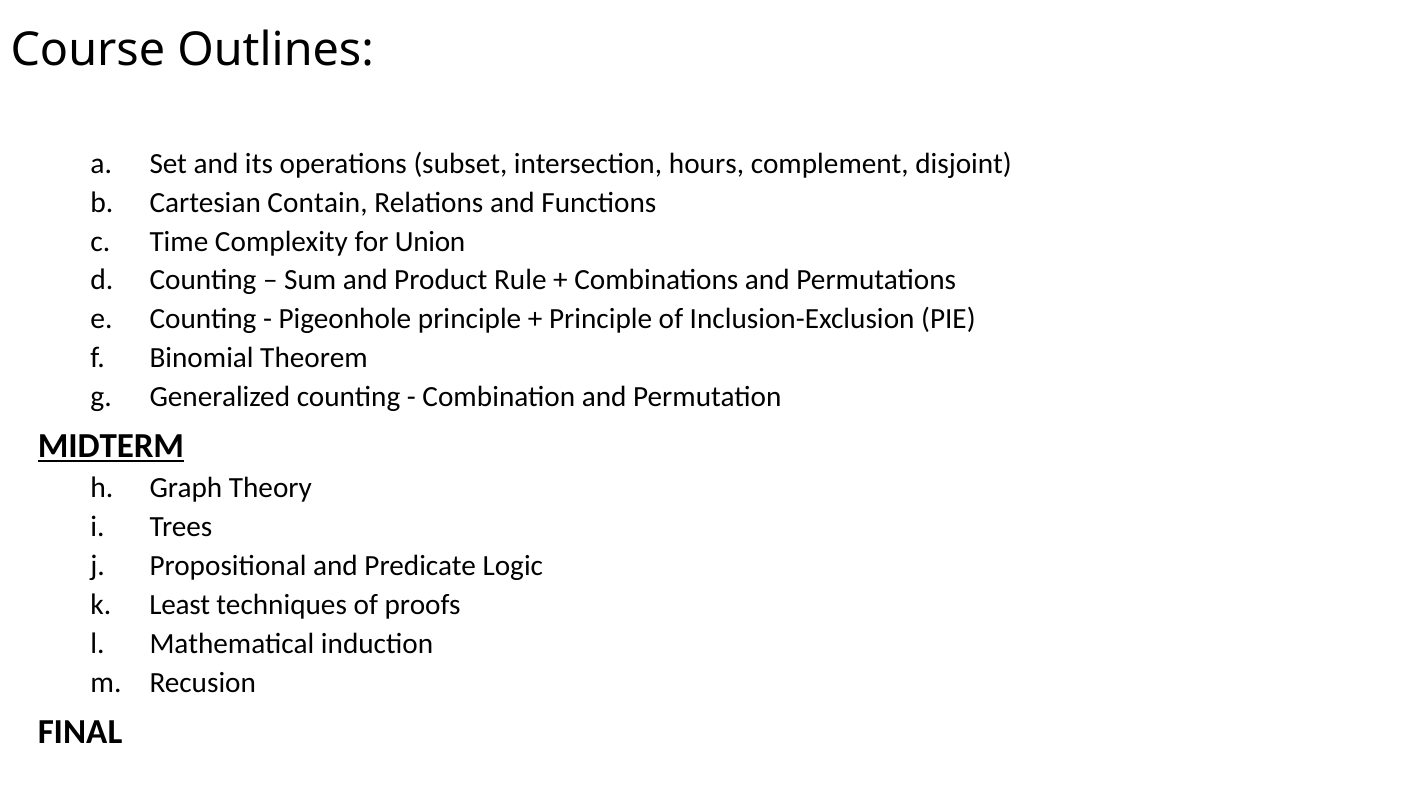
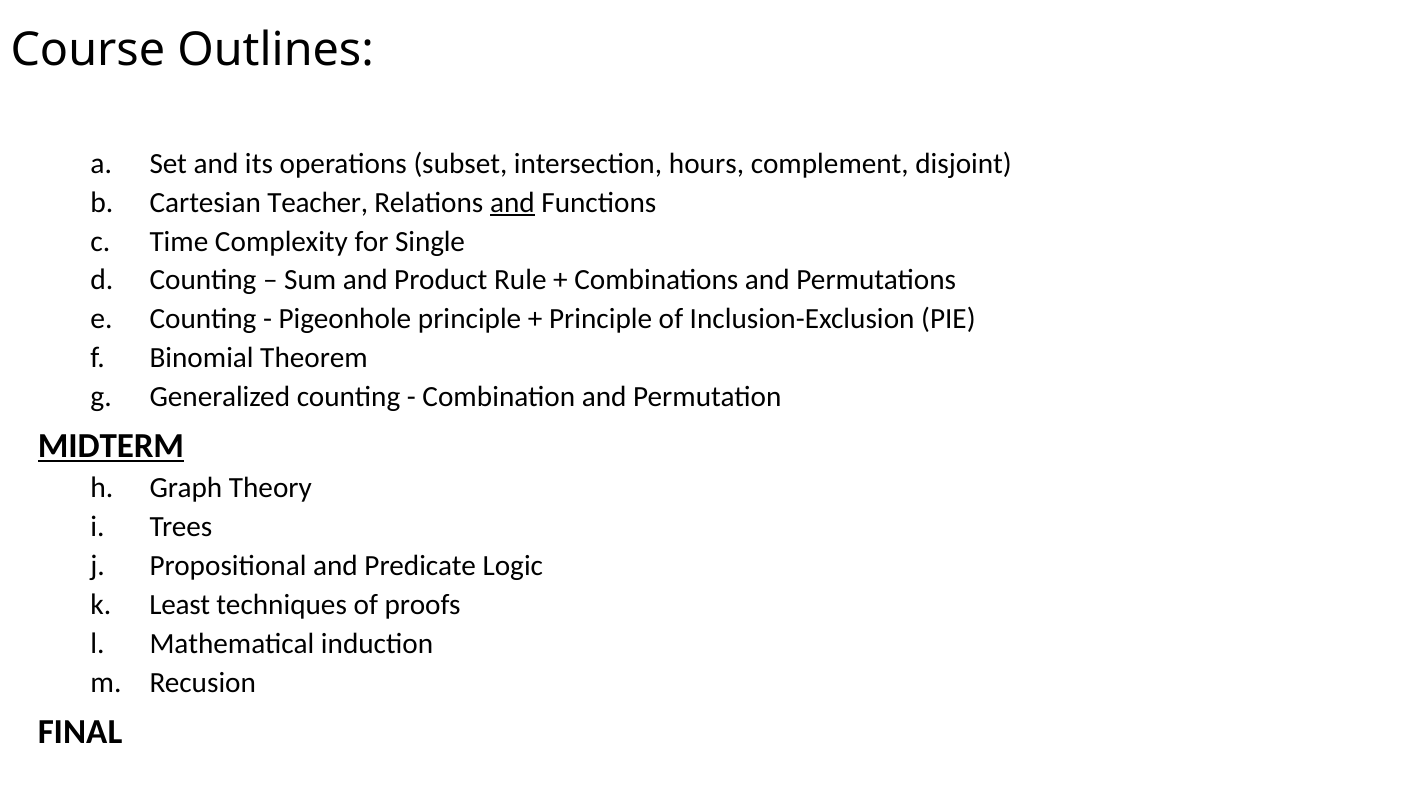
Contain: Contain -> Teacher (318, 202)
and underline: none -> present (512, 202)
Union: Union -> Single (430, 241)
